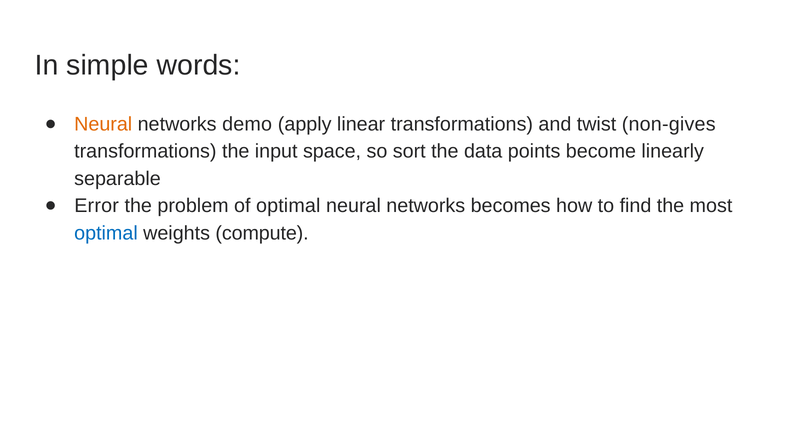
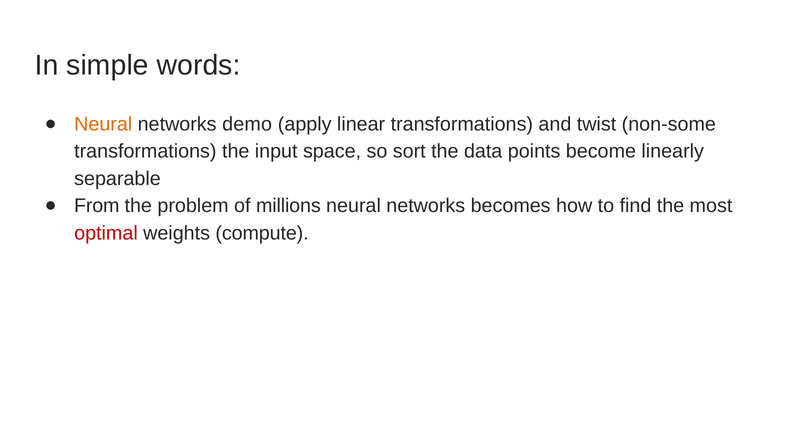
non-gives: non-gives -> non-some (669, 124)
Error: Error -> From (97, 206)
of optimal: optimal -> millions (288, 206)
optimal colour: blue -> red (106, 233)
